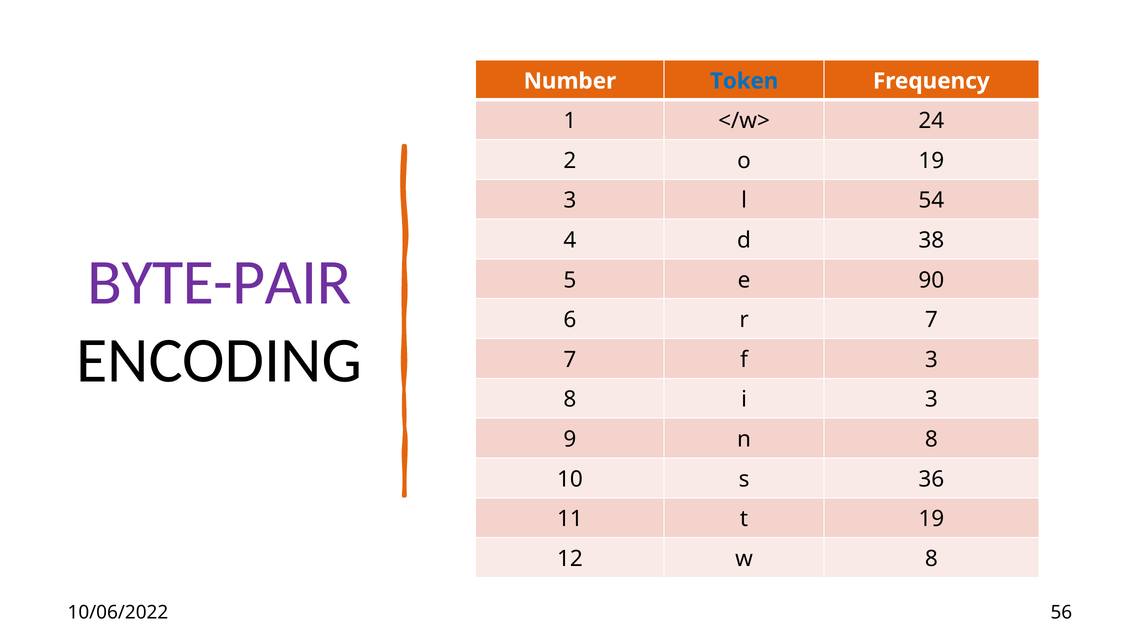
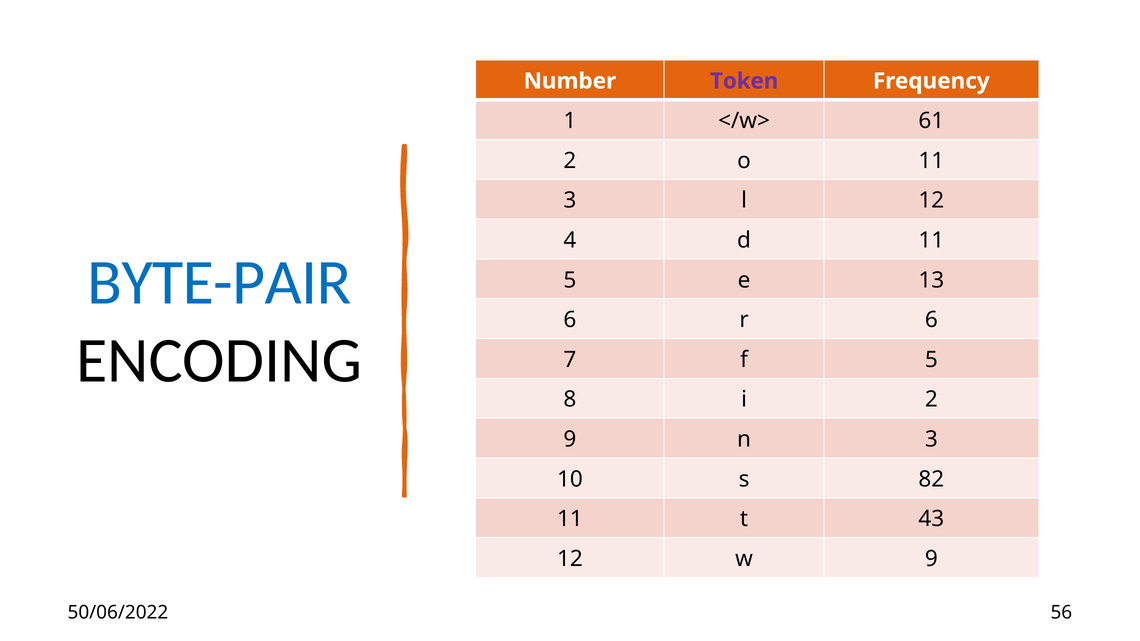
Token colour: blue -> purple (744, 81)
24: 24 -> 61 (931, 121)
o 19: 19 -> 11 (931, 161)
l 54: 54 -> 12 (931, 201)
d 38: 38 -> 11 (931, 240)
BYTE-PAIR colour: purple -> blue (219, 283)
90: 90 -> 13 (931, 280)
r 7: 7 -> 6 (931, 320)
f 3: 3 -> 5 (931, 360)
i 3: 3 -> 2 (931, 400)
n 8: 8 -> 3 (931, 440)
36: 36 -> 82 (931, 479)
t 19: 19 -> 43 (931, 519)
w 8: 8 -> 9 (931, 559)
10/06/2022: 10/06/2022 -> 50/06/2022 (118, 613)
